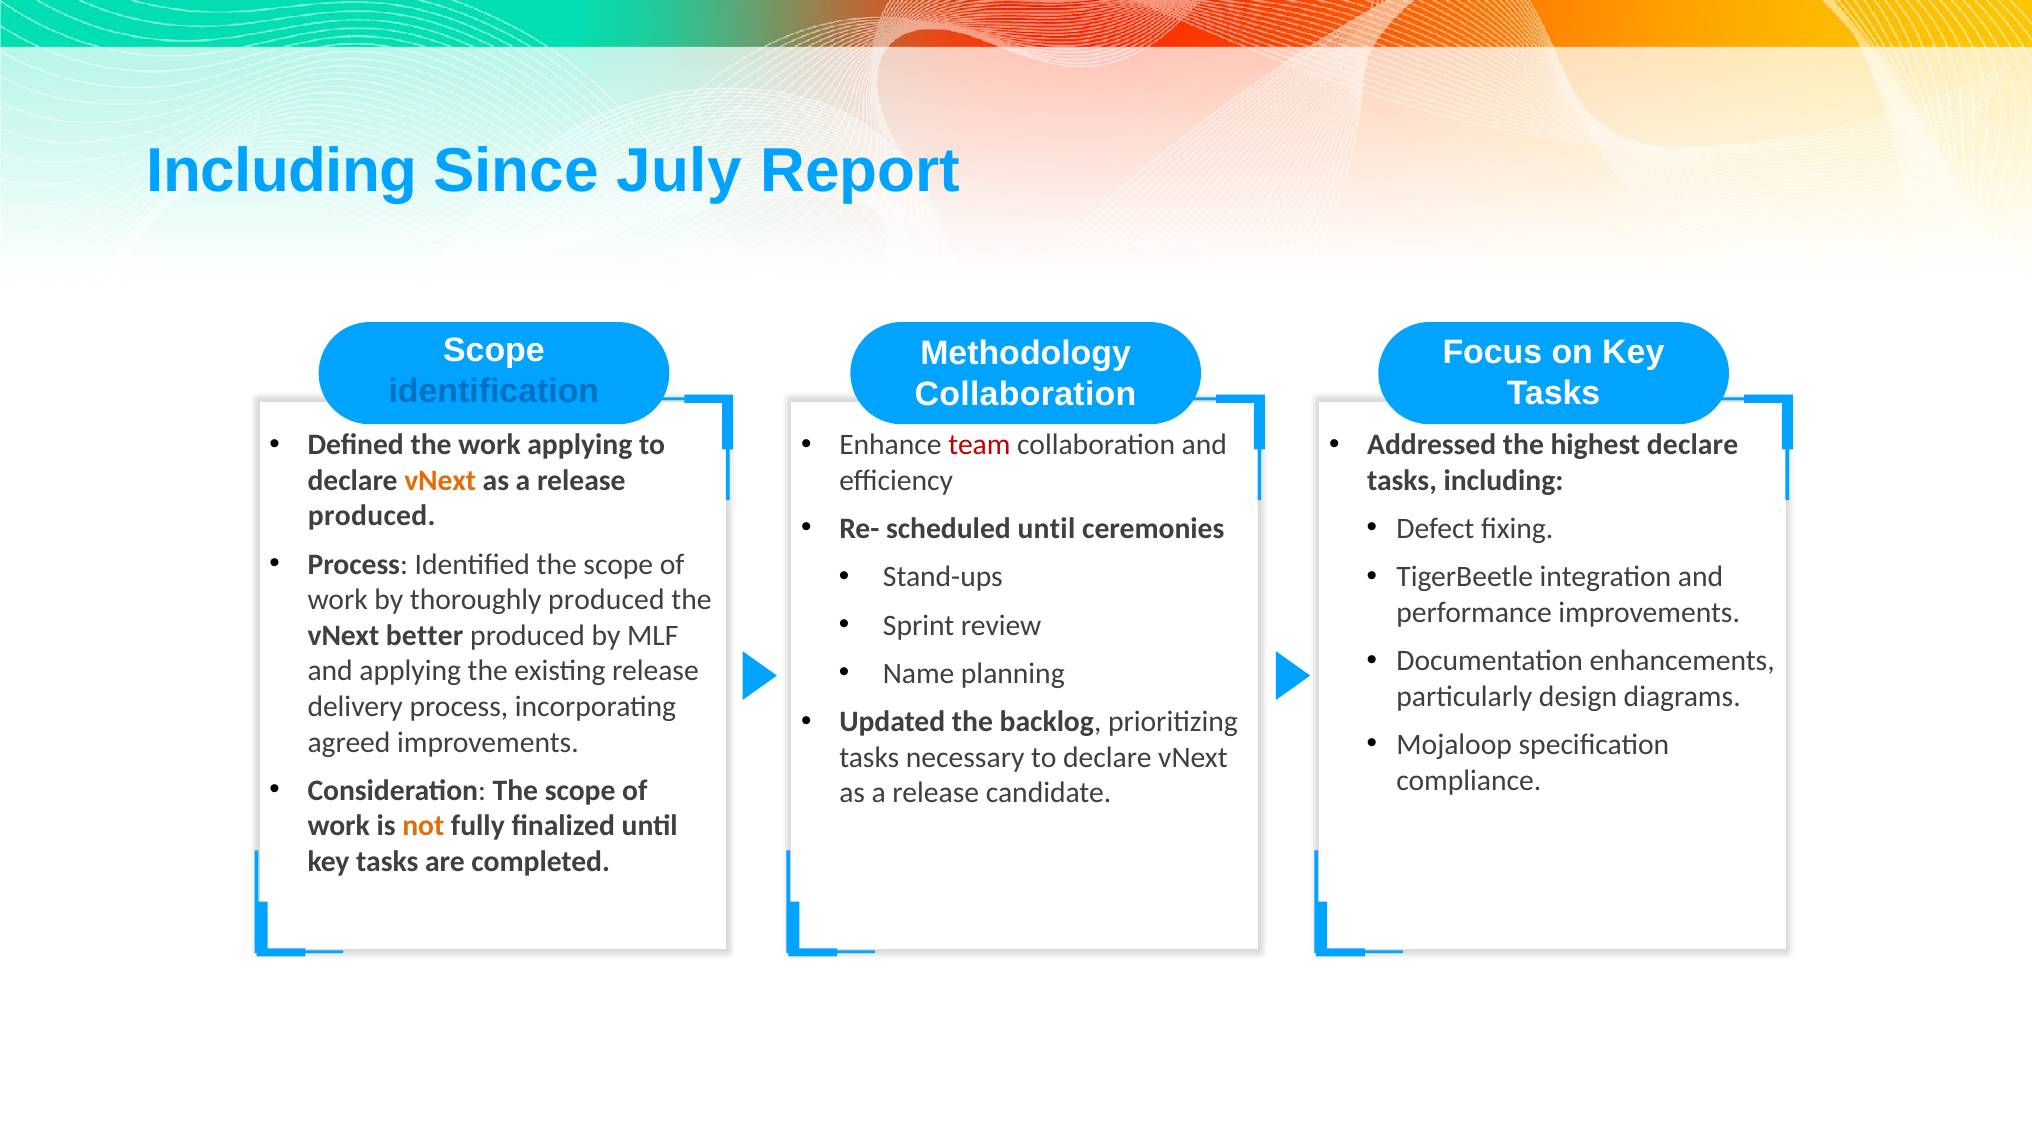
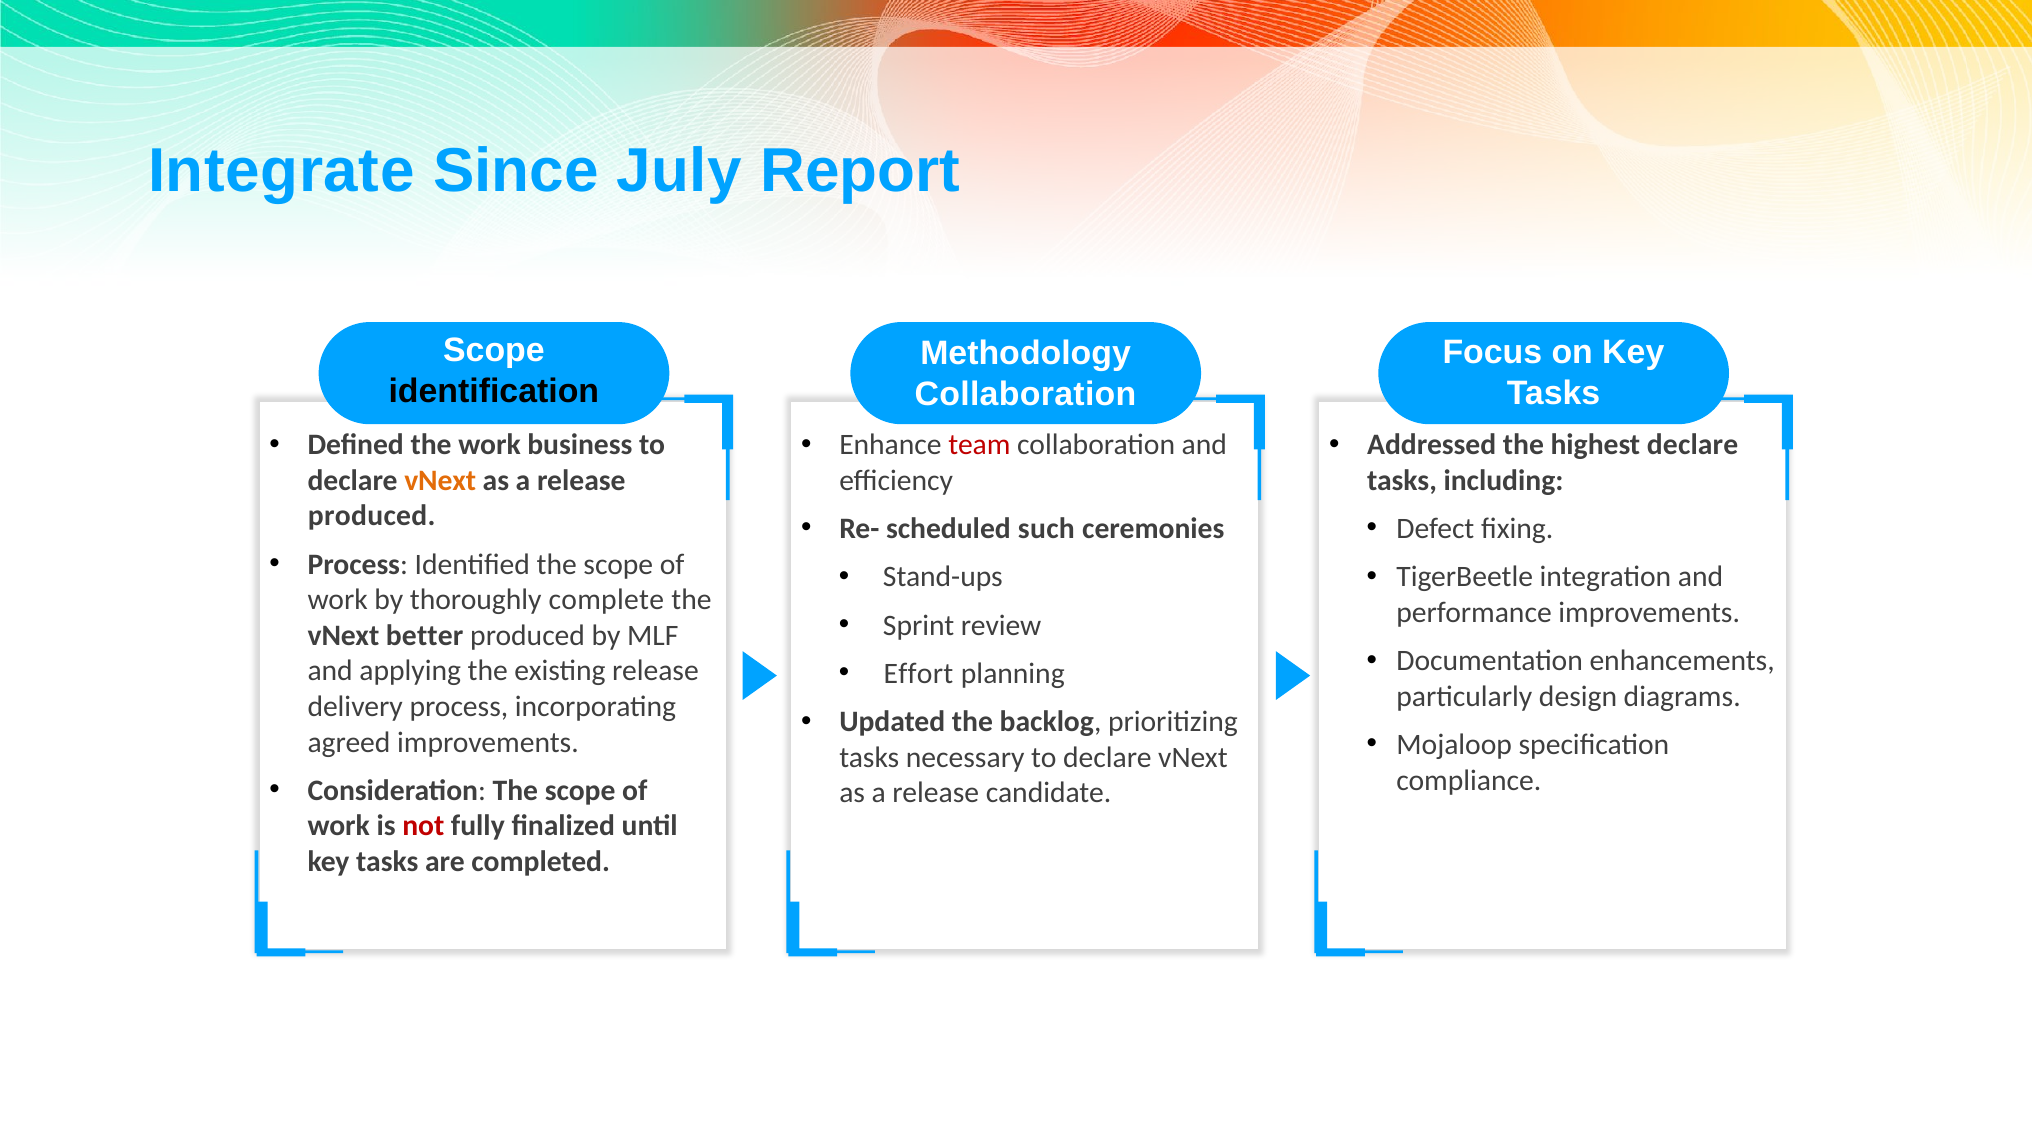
Including: Including -> Integrate (281, 171)
identification colour: blue -> black (494, 391)
work applying: applying -> business (580, 445)
scheduled until: until -> such (1046, 529)
thoroughly produced: produced -> complete (606, 600)
Name: Name -> Effort (918, 674)
not colour: orange -> red (423, 826)
